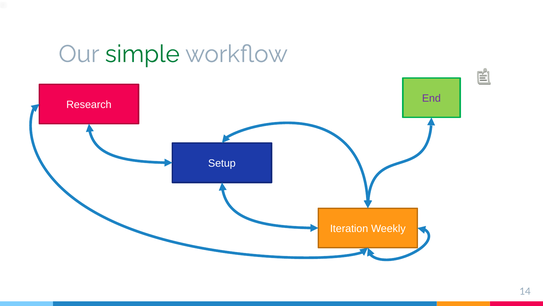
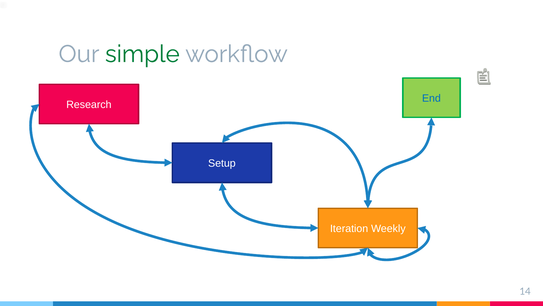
End colour: purple -> blue (431, 98)
